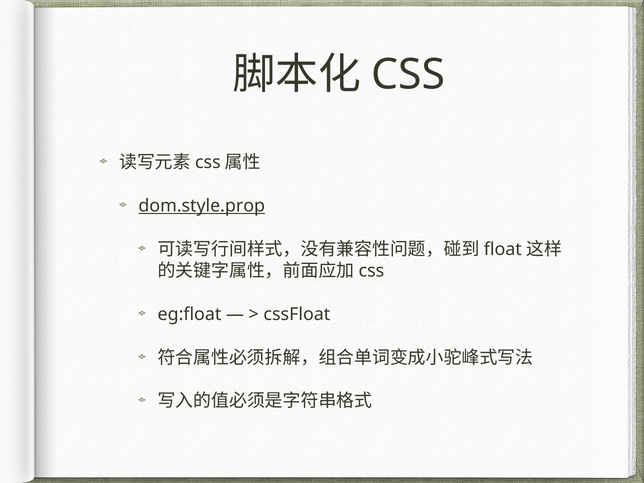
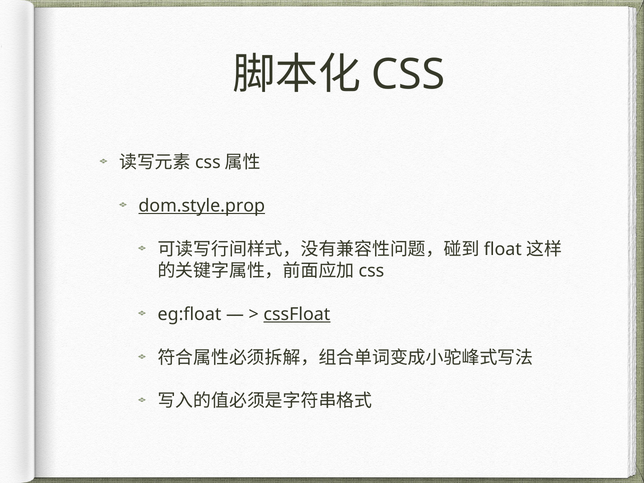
cssFloat underline: none -> present (297, 314)
